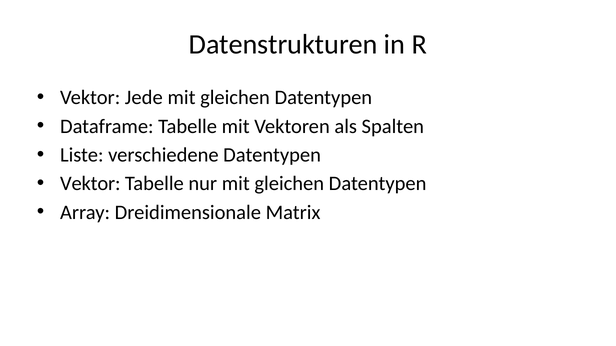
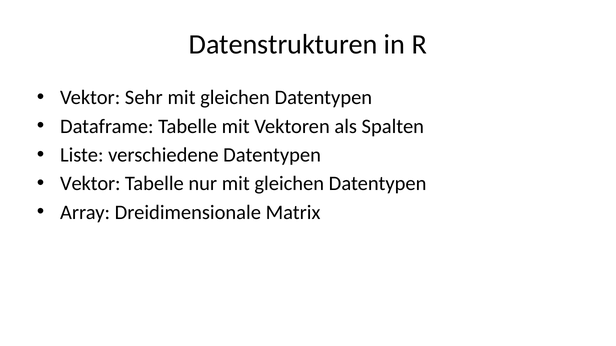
Jede: Jede -> Sehr (144, 98)
